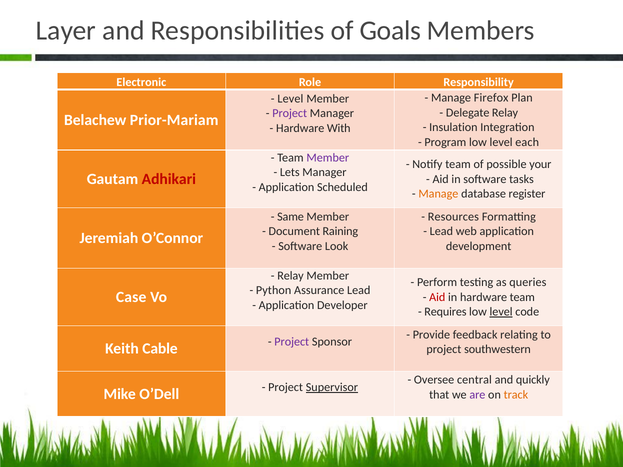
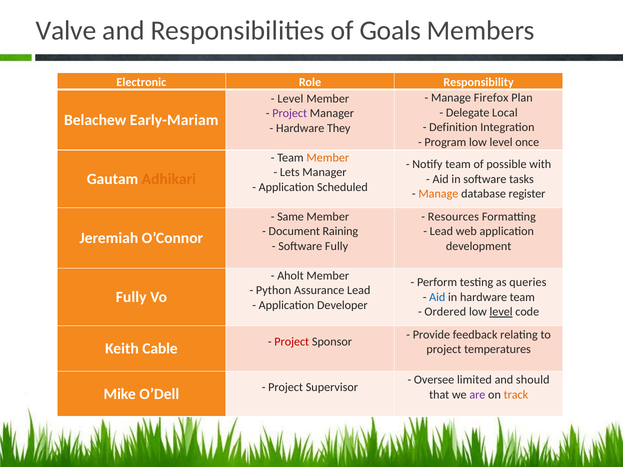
Layer: Layer -> Valve (66, 30)
Delegate Relay: Relay -> Local (505, 113)
Prior-Mariam: Prior-Mariam -> Early-Mariam (174, 120)
Insulation: Insulation -> Definition (453, 127)
With: With -> They (339, 128)
each: each -> once (527, 142)
Member colour: purple -> orange (328, 158)
your: your -> with (540, 164)
Adhikari colour: red -> orange (169, 179)
Software Look: Look -> Fully (337, 246)
Relay: Relay -> Aholt (290, 276)
Case: Case -> Fully (131, 297)
Aid colour: red -> blue (437, 297)
Requires: Requires -> Ordered (445, 312)
Project colour: purple -> red (292, 342)
southwestern: southwestern -> temperatures (497, 349)
central: central -> limited (474, 380)
quickly: quickly -> should (533, 380)
Supervisor underline: present -> none (332, 387)
